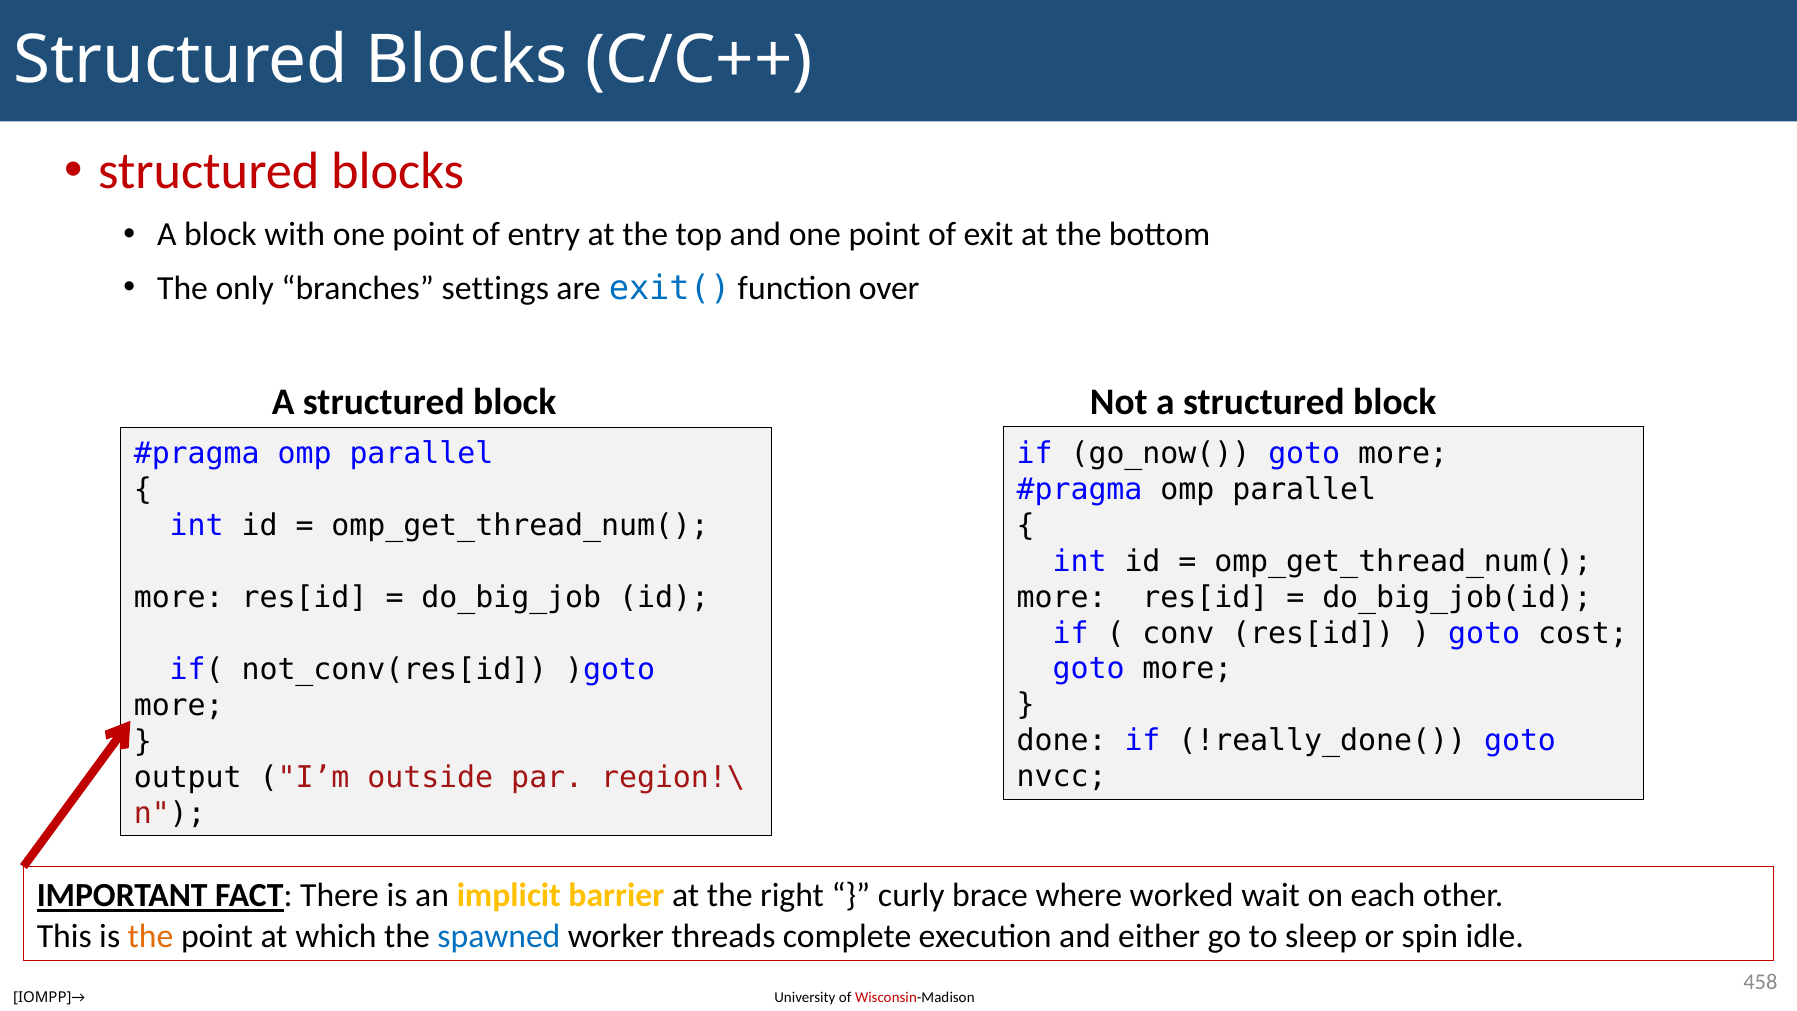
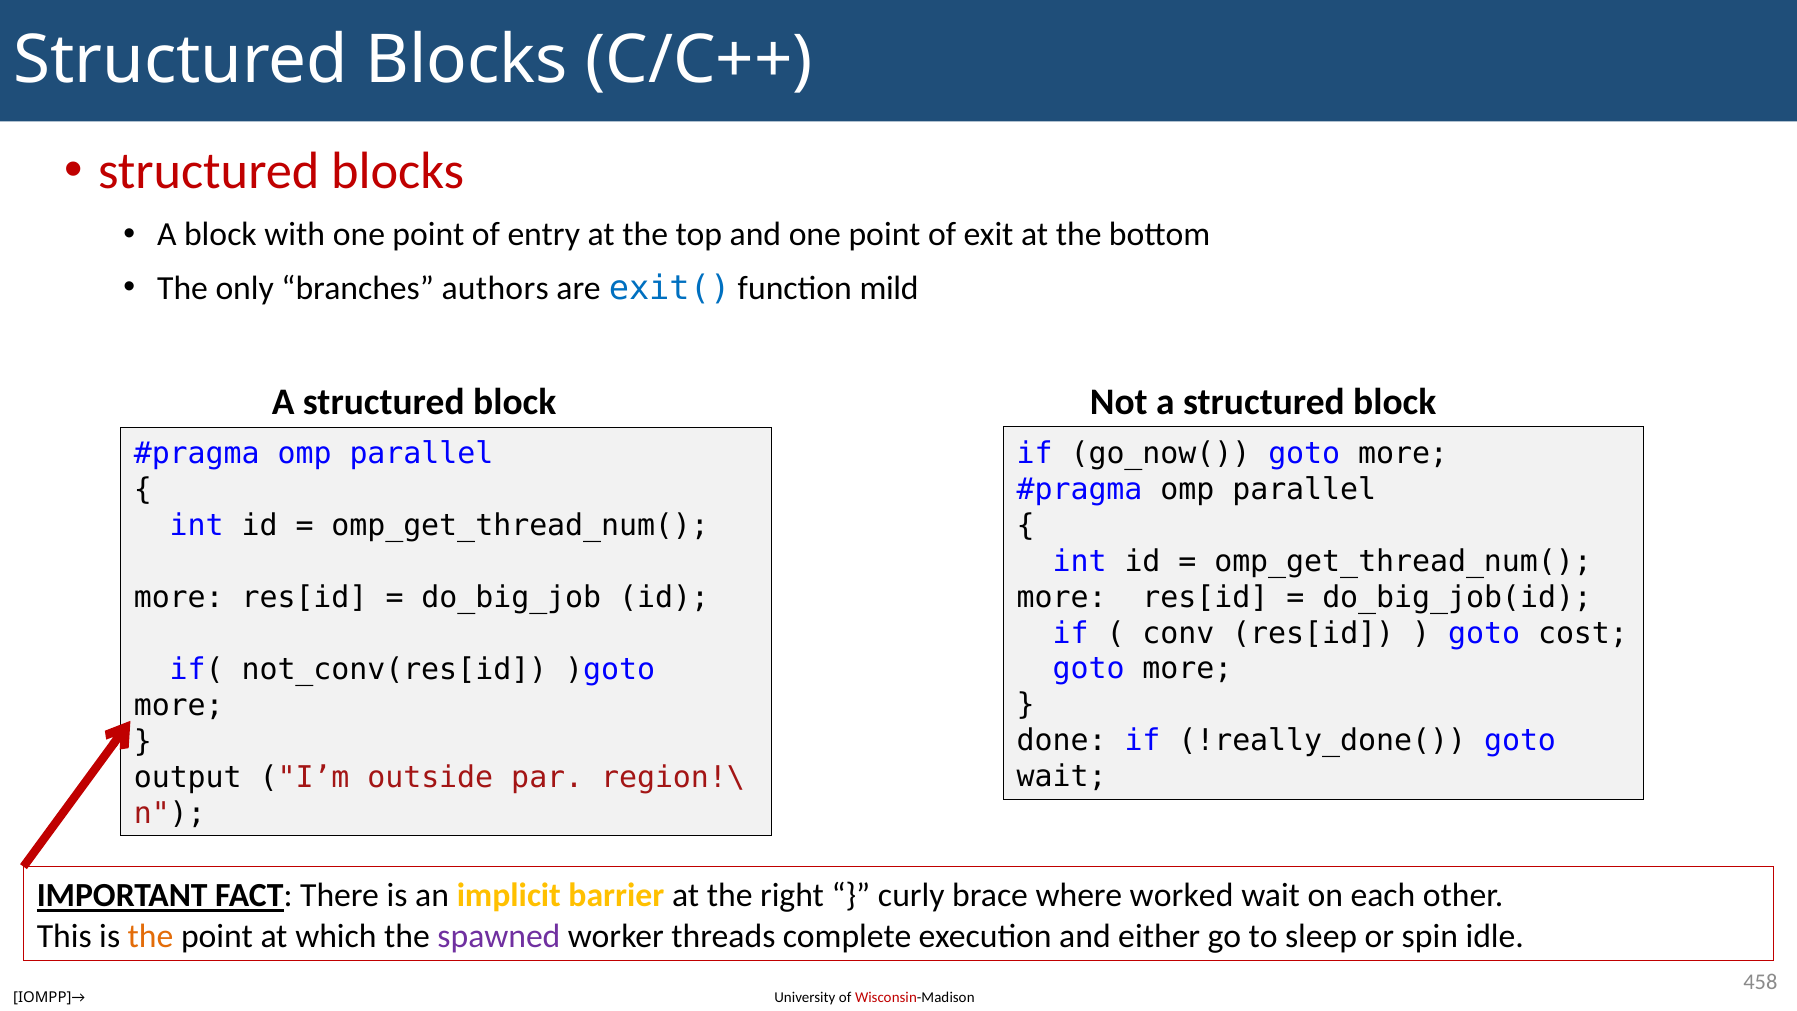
settings: settings -> authors (495, 288)
over: over -> mild (889, 288)
nvcc: nvcc -> wait (1062, 777)
spawned colour: blue -> purple (499, 936)
